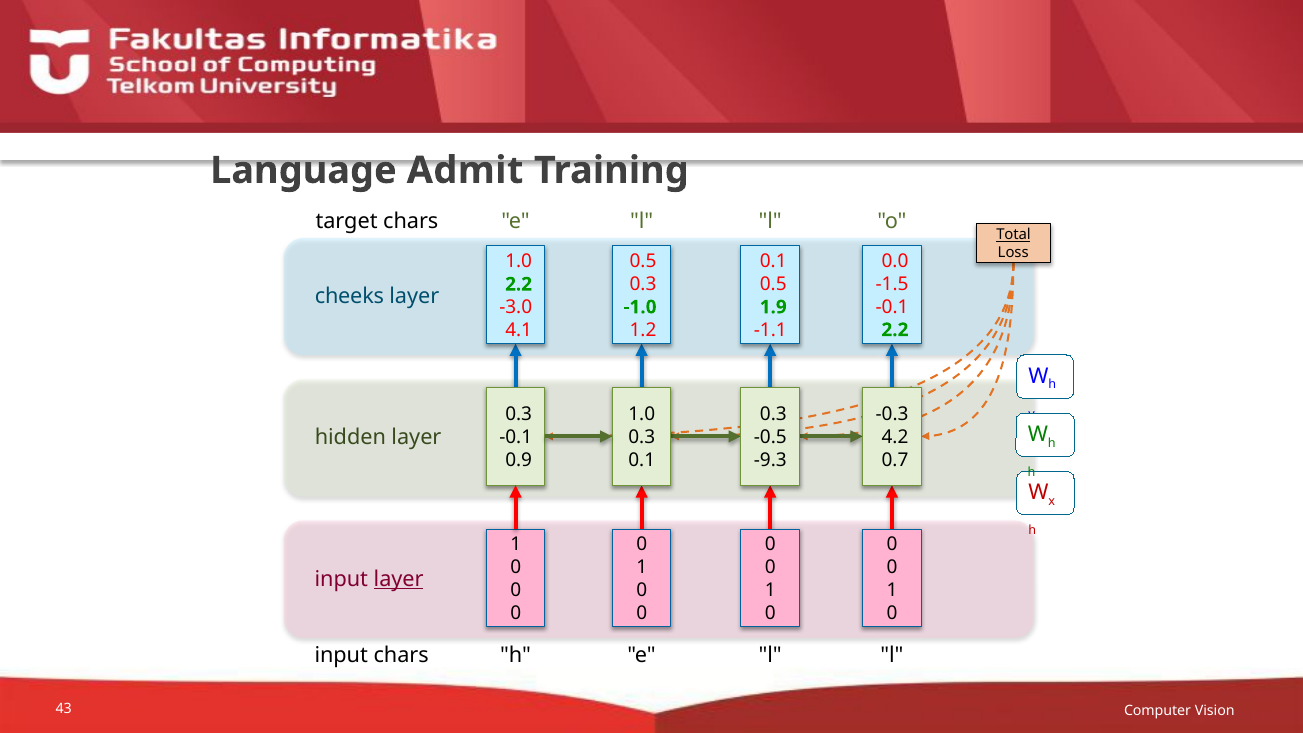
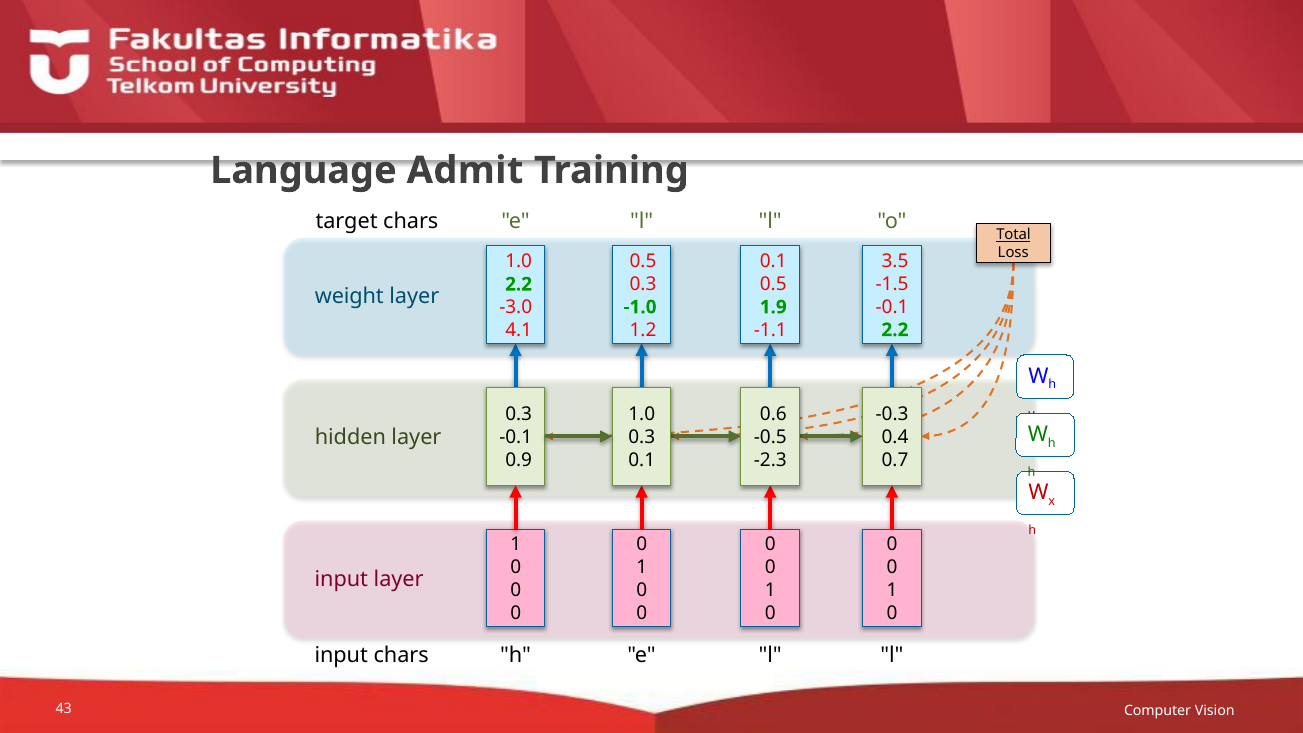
0.0: 0.0 -> 3.5 (895, 261)
cheeks: cheeks -> weight (349, 296)
0.3: 0.3 -> 0.6 (773, 414)
4.2: 4.2 -> 0.4 (895, 437)
-9.3: -9.3 -> -2.3 (770, 460)
layer underline: present -> none (399, 579)
